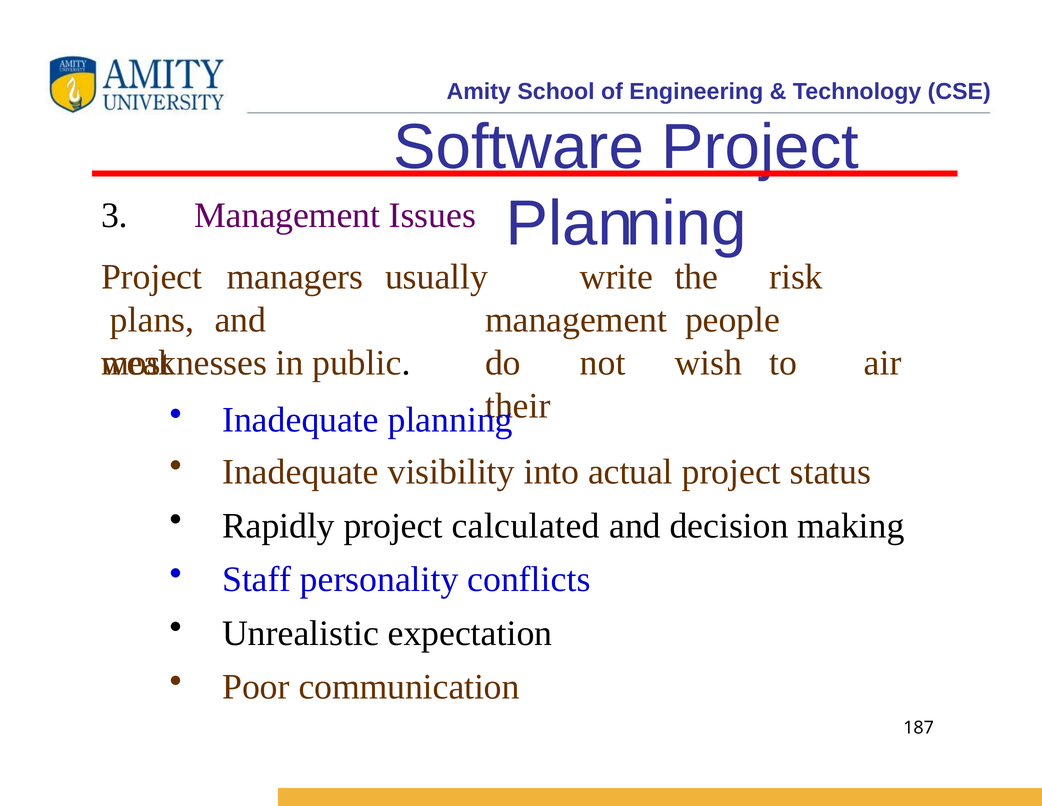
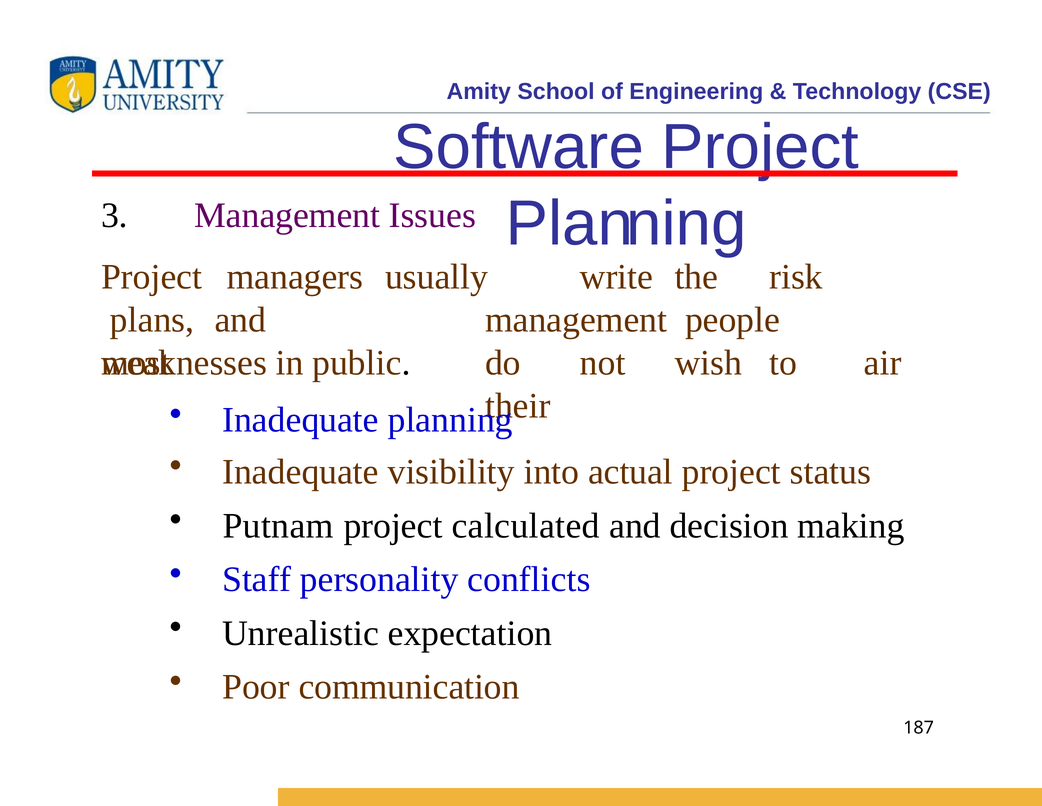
Rapidly: Rapidly -> Putnam (278, 525)
